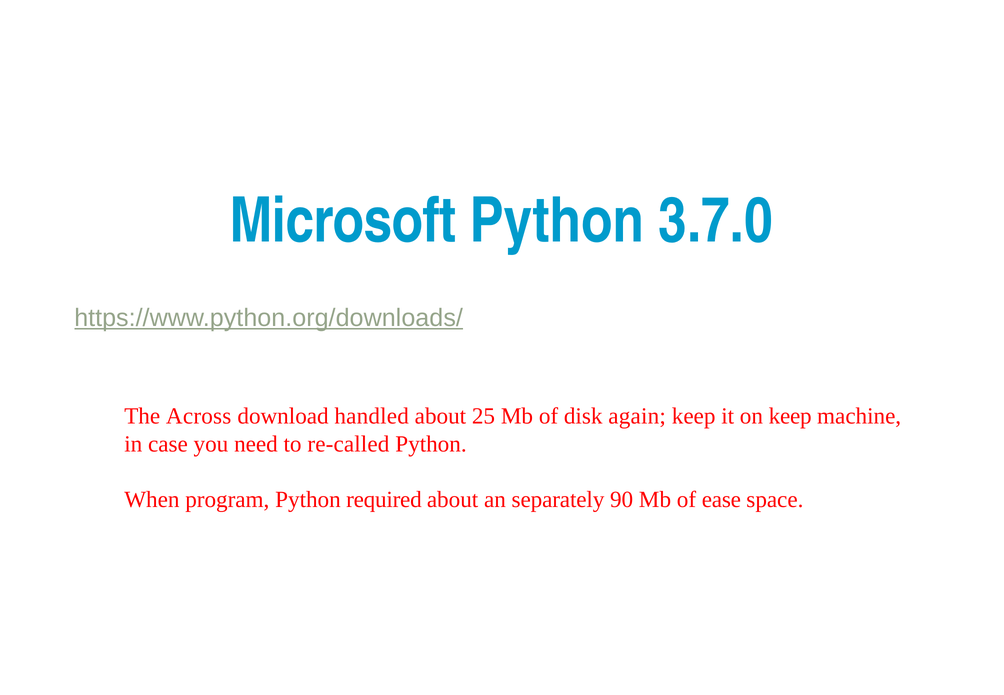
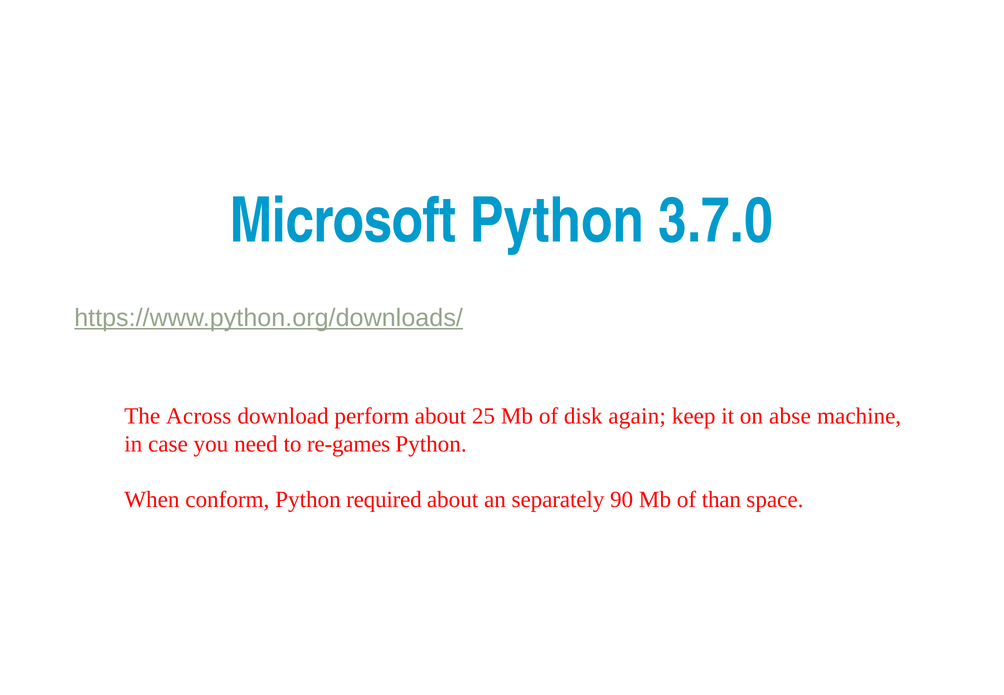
handled: handled -> perform (372, 416)
on keep: keep -> abse (790, 416)
re-called: re-called -> re-games (349, 444)
program: program -> conform (227, 500)
ease: ease -> than (721, 500)
